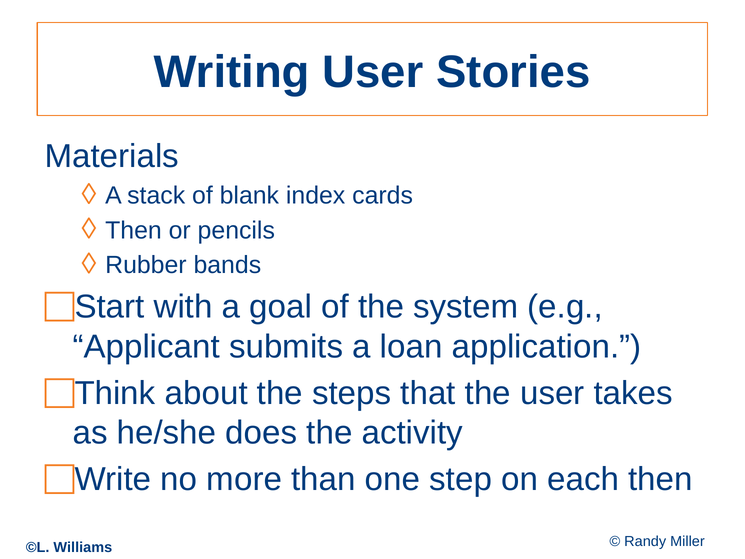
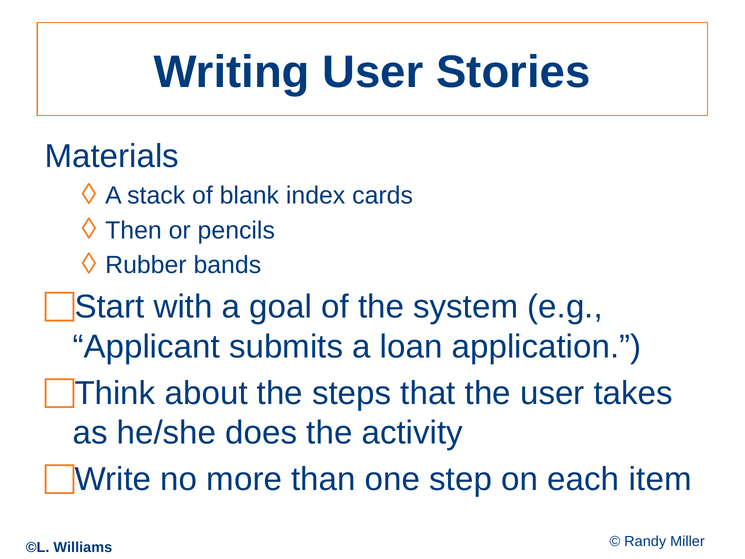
each then: then -> item (660, 479)
